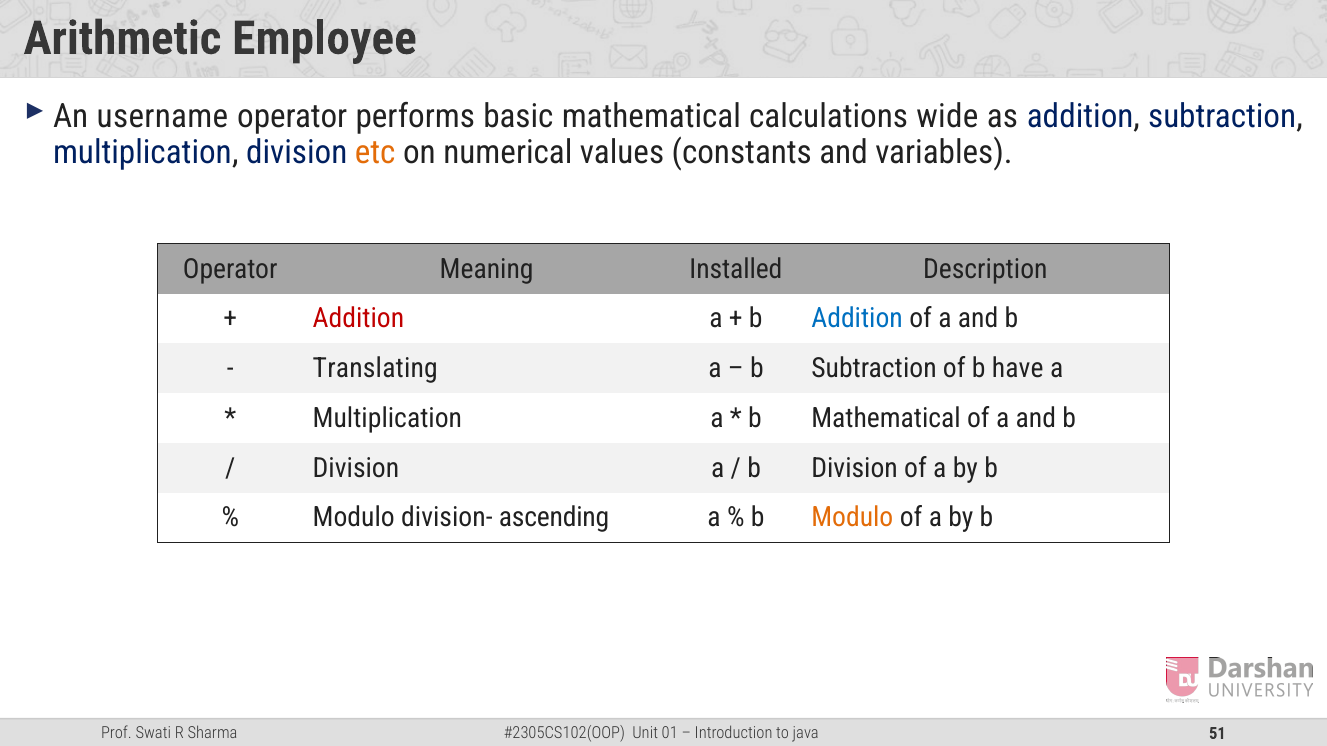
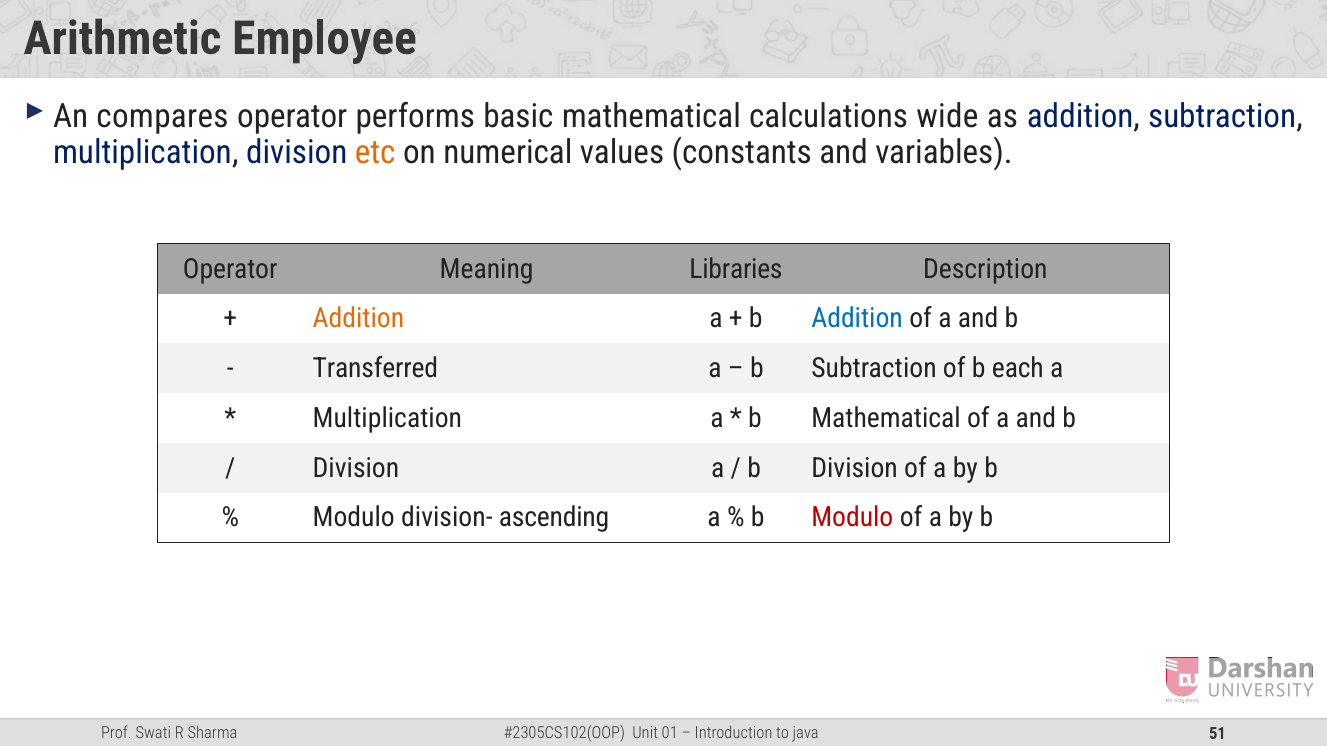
username: username -> compares (162, 117)
Installed: Installed -> Libraries (736, 269)
Addition colour: red -> orange (358, 319)
Translating: Translating -> Transferred (375, 369)
have: have -> each (1018, 369)
Modulo colour: orange -> red (852, 518)
